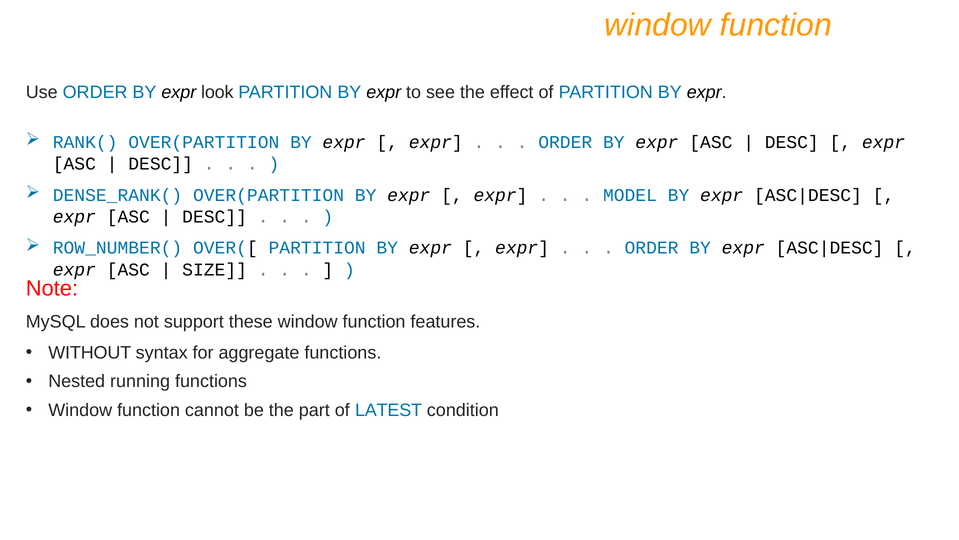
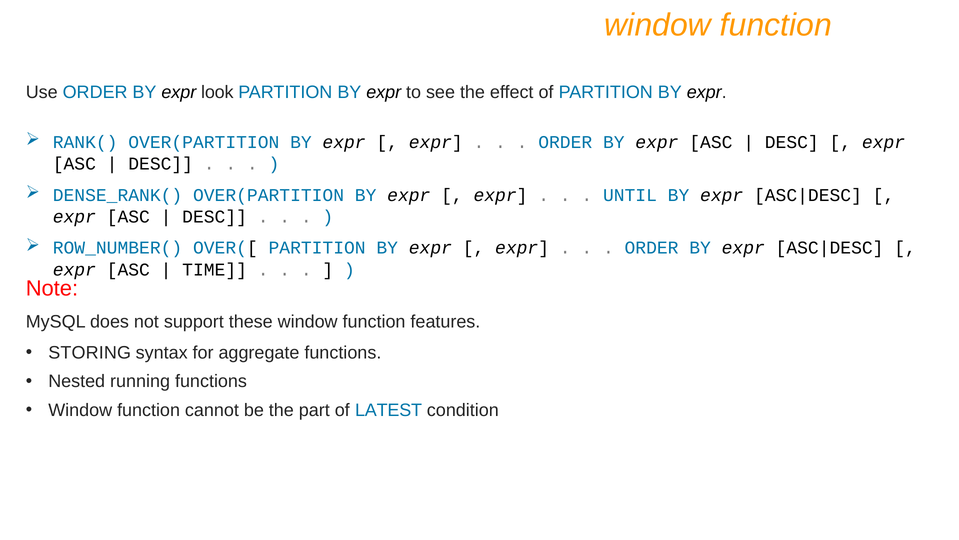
MODEL: MODEL -> UNTIL (630, 195)
SIZE: SIZE -> TIME (215, 269)
WITHOUT: WITHOUT -> STORING (90, 352)
